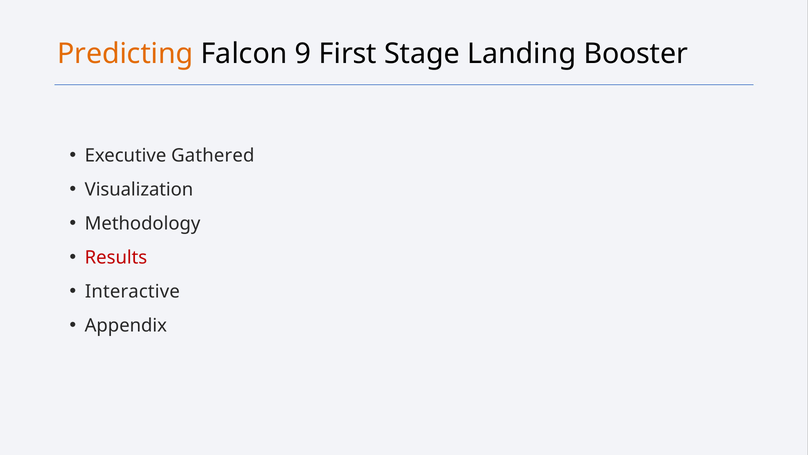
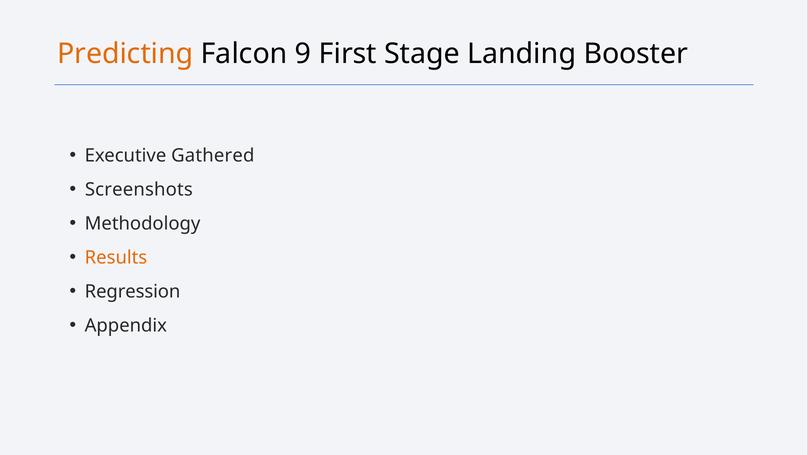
Visualization: Visualization -> Screenshots (139, 189)
Results colour: red -> orange (116, 257)
Interactive: Interactive -> Regression (133, 291)
